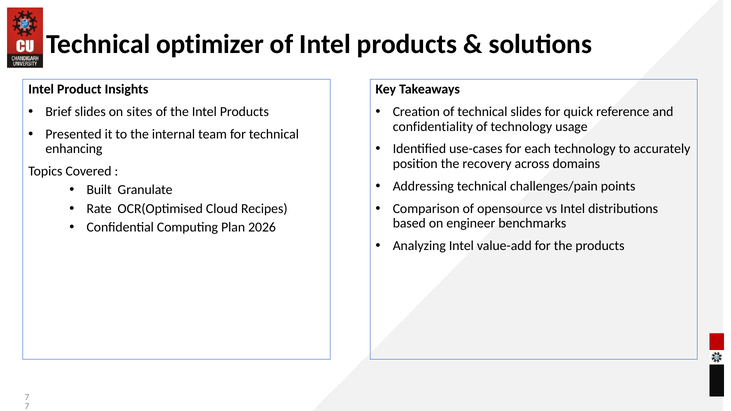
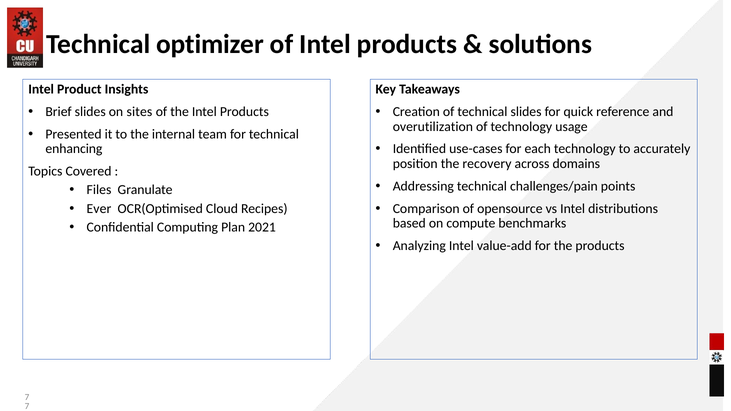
confidentiality: confidentiality -> overutilization (433, 127)
Built: Built -> Files (99, 190)
Rate: Rate -> Ever (99, 209)
engineer: engineer -> compute (471, 223)
2026: 2026 -> 2021 (262, 227)
